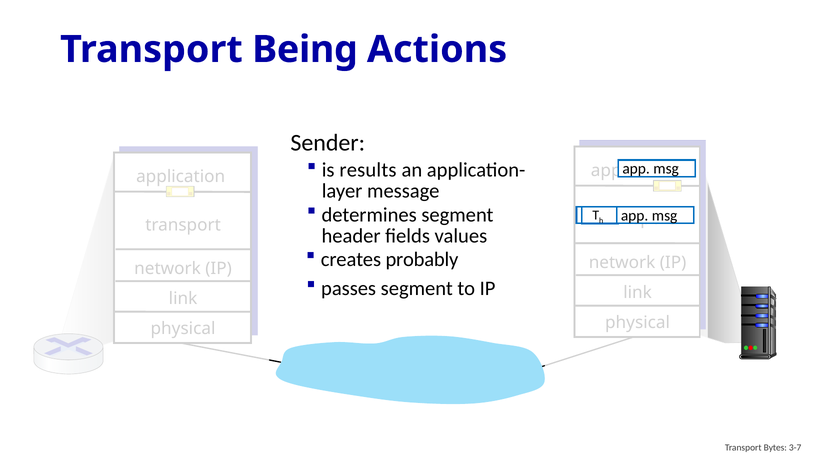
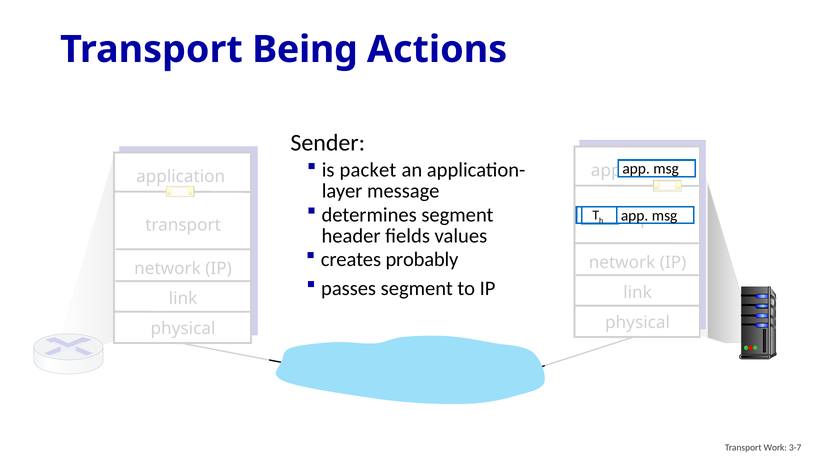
results: results -> packet (368, 170)
Bytes: Bytes -> Work (775, 448)
